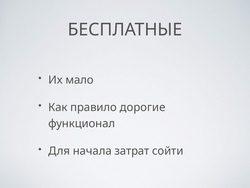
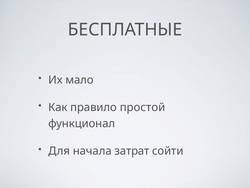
дорогие: дорогие -> простой (143, 107)
